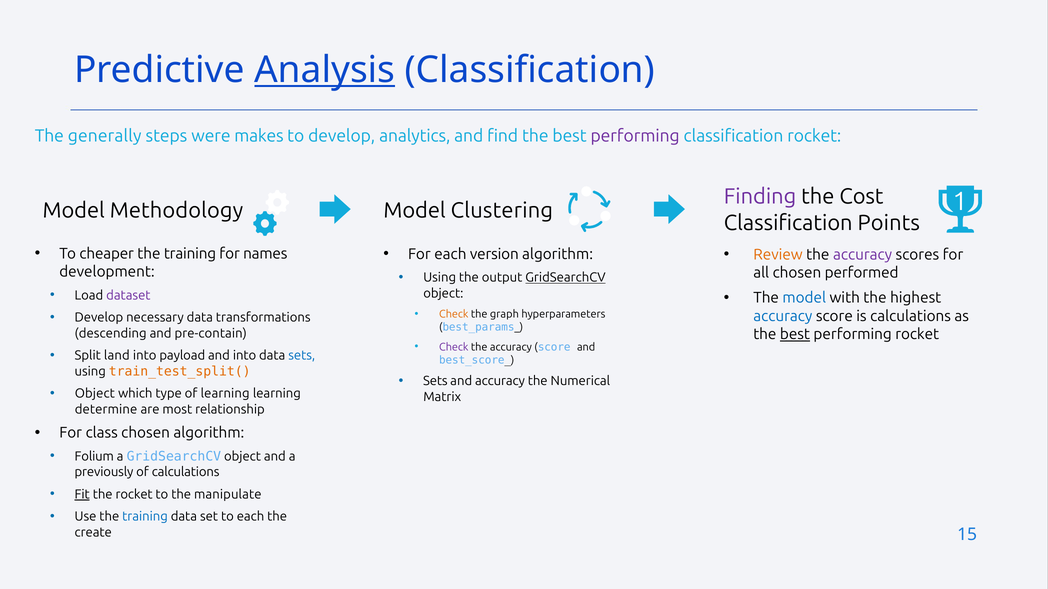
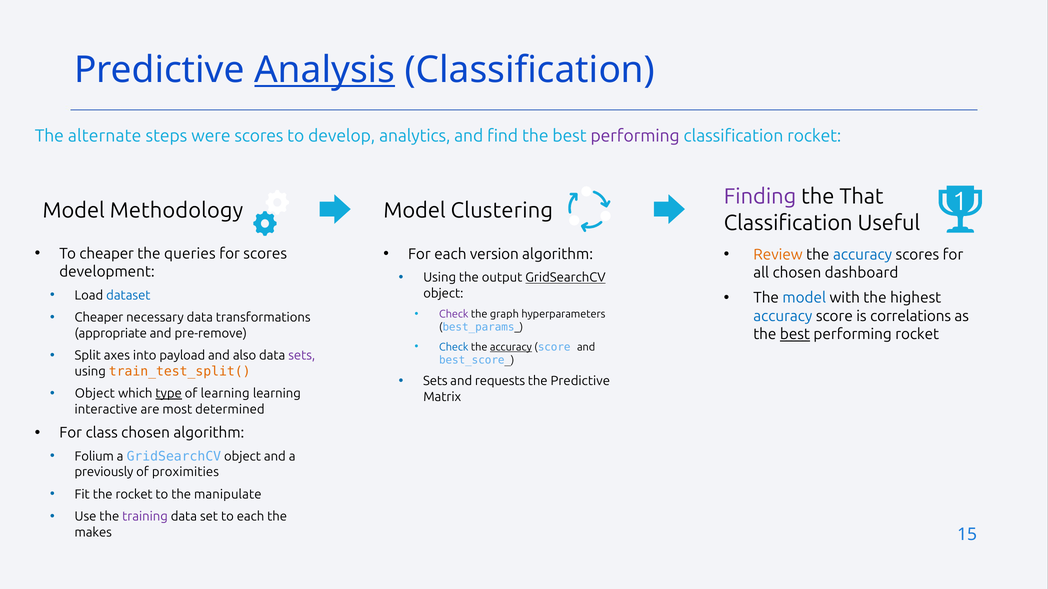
generally: generally -> alternate (105, 136)
were makes: makes -> scores (259, 136)
Cost: Cost -> That (861, 197)
Points: Points -> Useful (889, 223)
training: training -> queries (190, 254)
for names: names -> scores (265, 254)
accuracy colour: purple -> blue (863, 255)
performed: performed -> dashboard (862, 273)
dataset colour: purple -> blue (128, 296)
Check colour: orange -> purple (454, 314)
is calculations: calculations -> correlations (911, 316)
Develop: Develop -> Cheaper (99, 318)
descending: descending -> appropriate (111, 334)
pre-contain: pre-contain -> pre-remove (211, 334)
Check colour: purple -> blue (454, 347)
accuracy underline: none -> present (511, 347)
land: land -> axes (117, 356)
and into: into -> also (245, 356)
sets colour: blue -> purple (302, 356)
and accuracy: accuracy -> requests (500, 381)
the Numerical: Numerical -> Predictive (580, 381)
type underline: none -> present (169, 394)
determine: determine -> interactive (106, 410)
relationship: relationship -> determined (230, 410)
of calculations: calculations -> proximities (185, 472)
Fit underline: present -> none (82, 495)
training colour: blue -> purple (145, 517)
create: create -> makes (93, 533)
